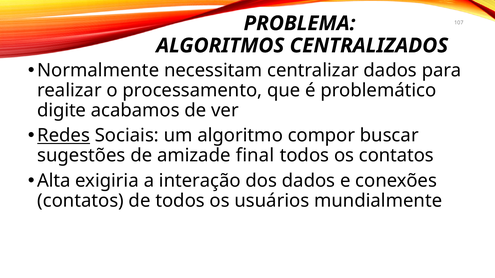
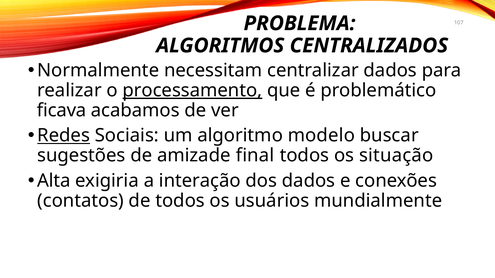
processamento underline: none -> present (192, 90)
digite: digite -> ficava (62, 111)
compor: compor -> modelo (321, 136)
os contatos: contatos -> situação (396, 156)
